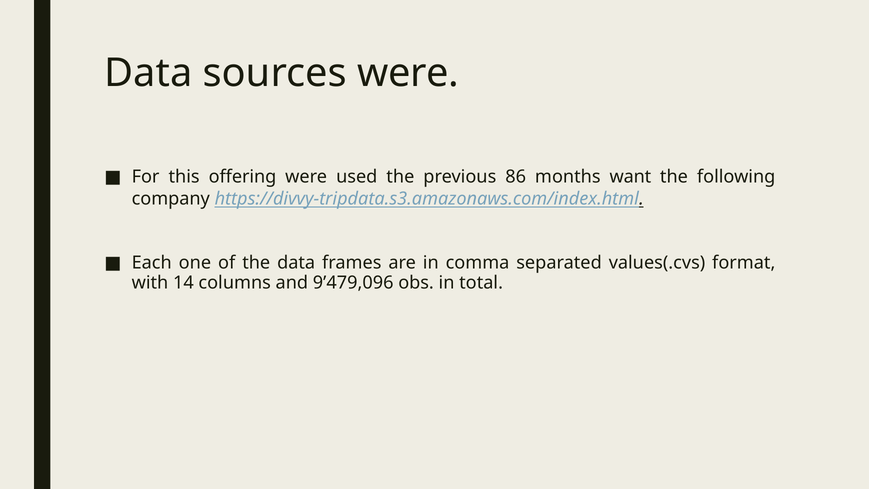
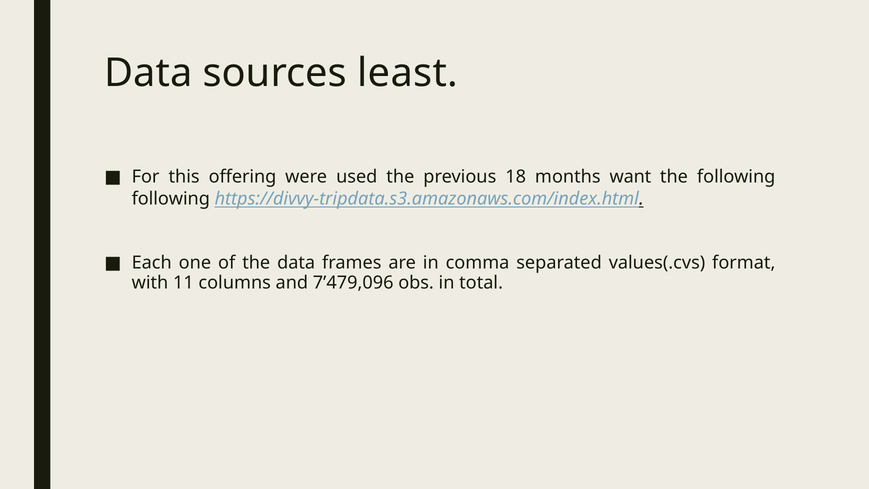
sources were: were -> least (408, 73)
86: 86 -> 18 (516, 177)
company: company -> following (171, 199)
14: 14 -> 11 (183, 283)
9’479,096: 9’479,096 -> 7’479,096 (353, 283)
